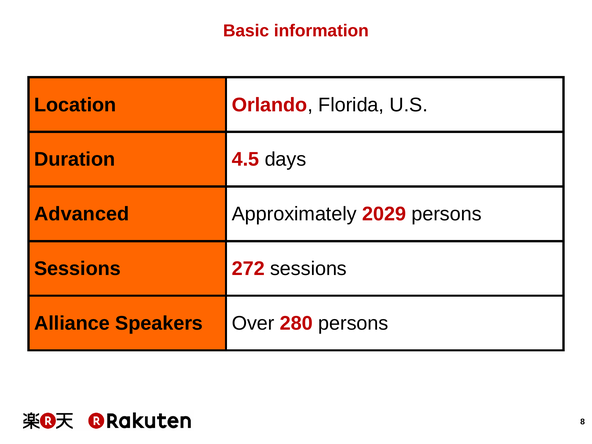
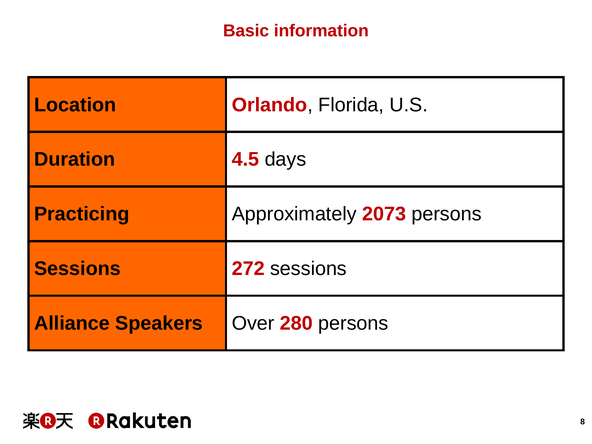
Advanced: Advanced -> Practicing (82, 214)
2029: 2029 -> 2073 (384, 214)
